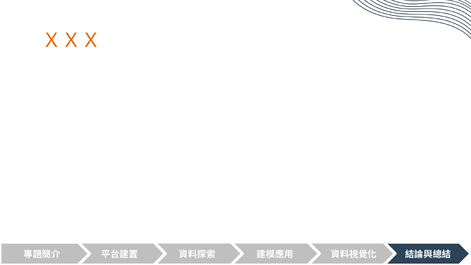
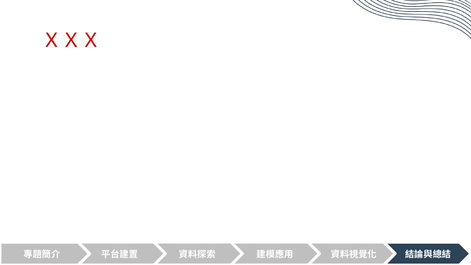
ＸＸＸ colour: orange -> red (71, 41)
